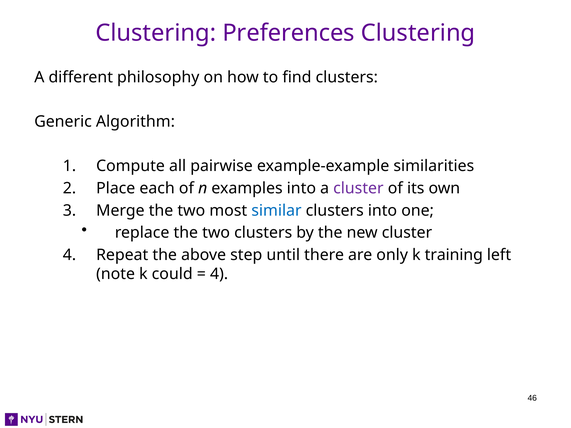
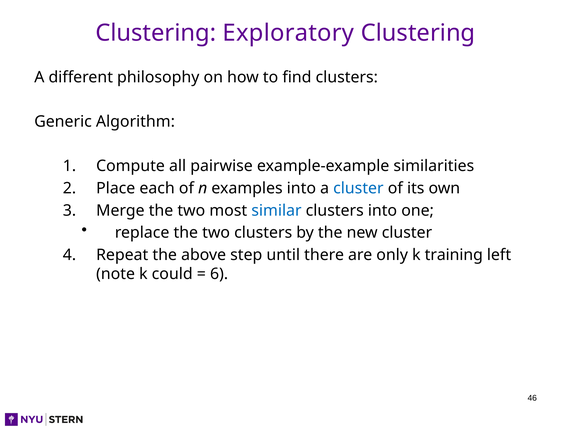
Preferences: Preferences -> Exploratory (288, 33)
cluster colour: purple -> blue (358, 188)
4: 4 -> 6 (219, 274)
